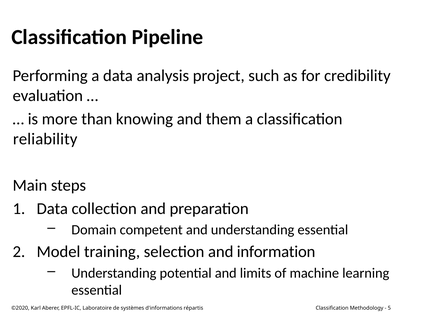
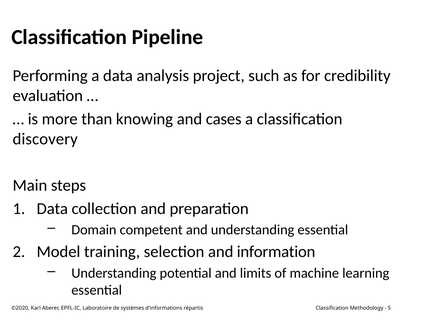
them: them -> cases (224, 119)
reliability: reliability -> discovery (45, 139)
